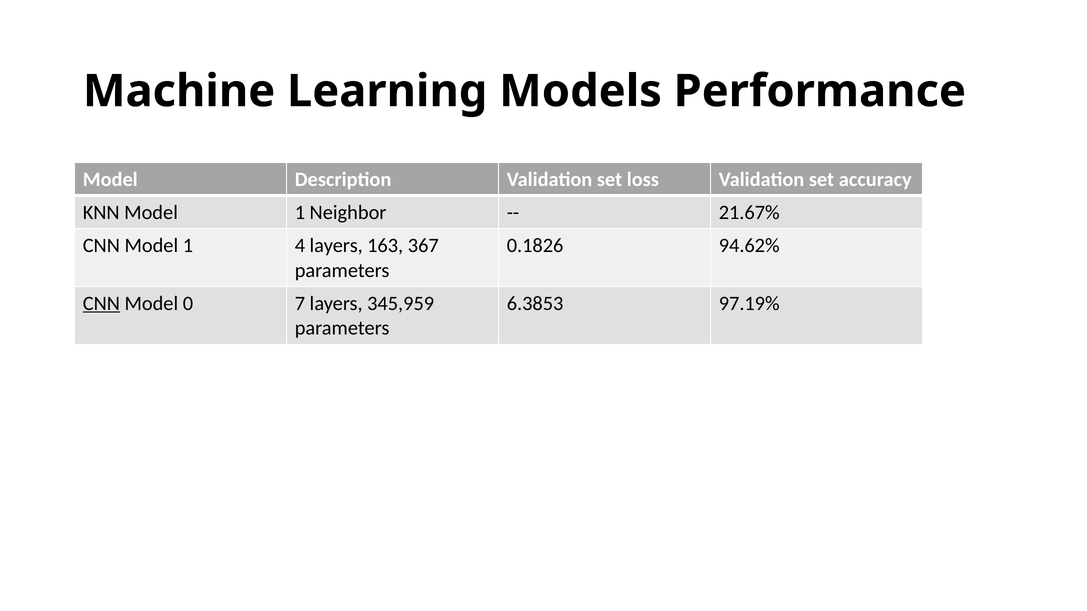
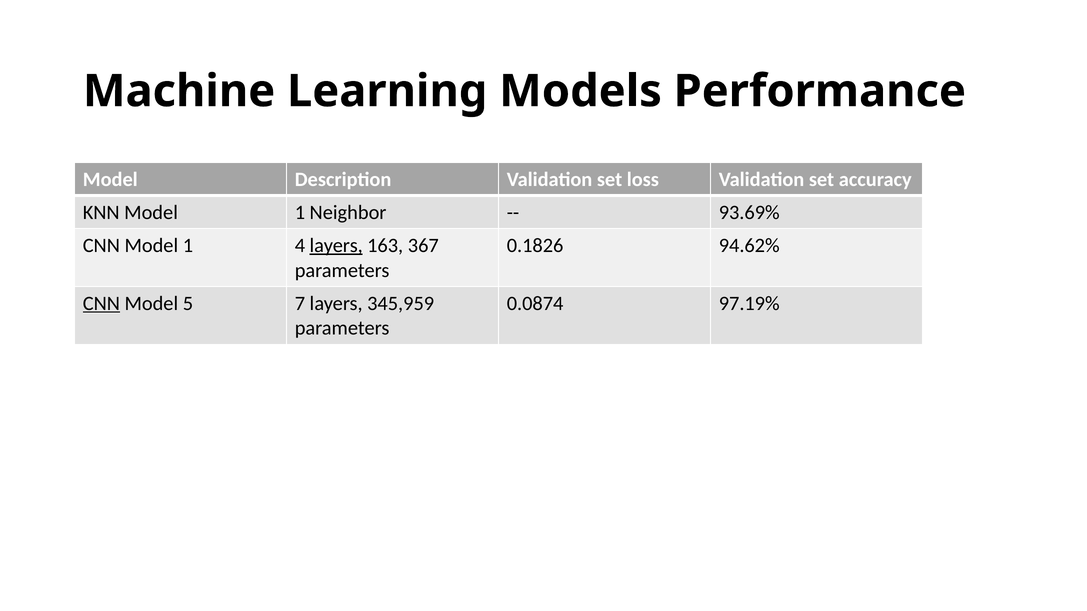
21.67%: 21.67% -> 93.69% (749, 213)
layers underline: none -> present (336, 246)
0: 0 -> 5 (188, 304)
6.3853: 6.3853 -> 0.0874 (535, 304)
